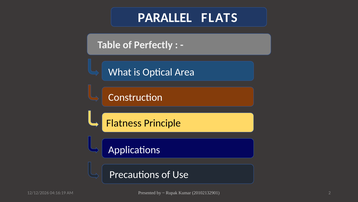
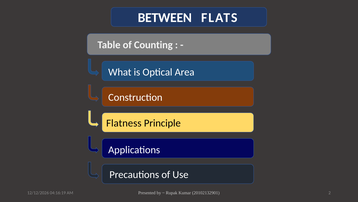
PARALLEL: PARALLEL -> BETWEEN (165, 18)
Perfectly: Perfectly -> Counting (153, 45)
